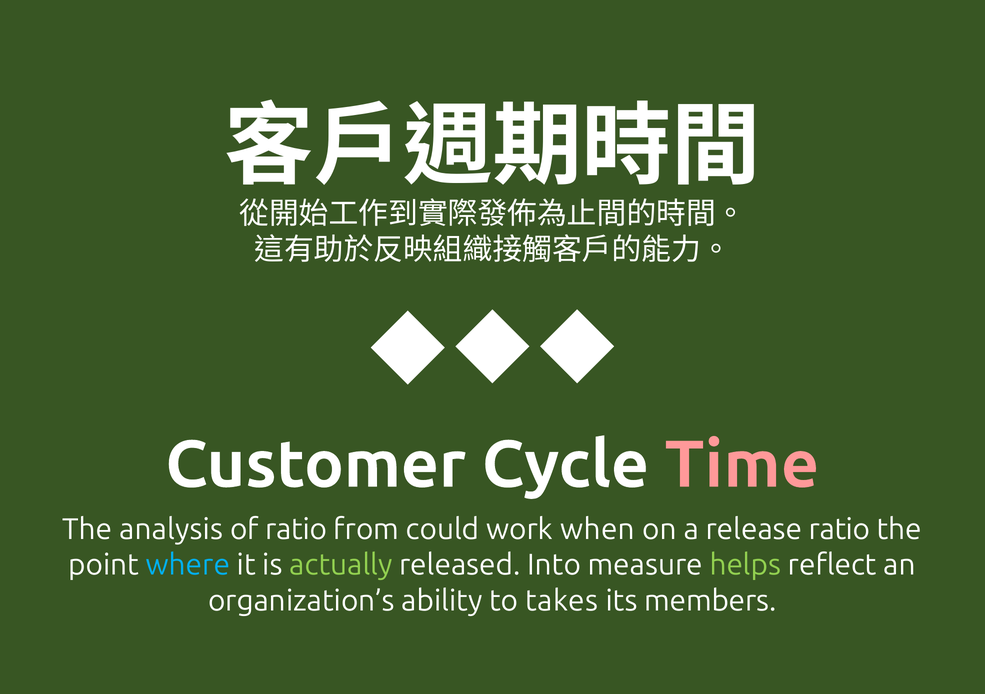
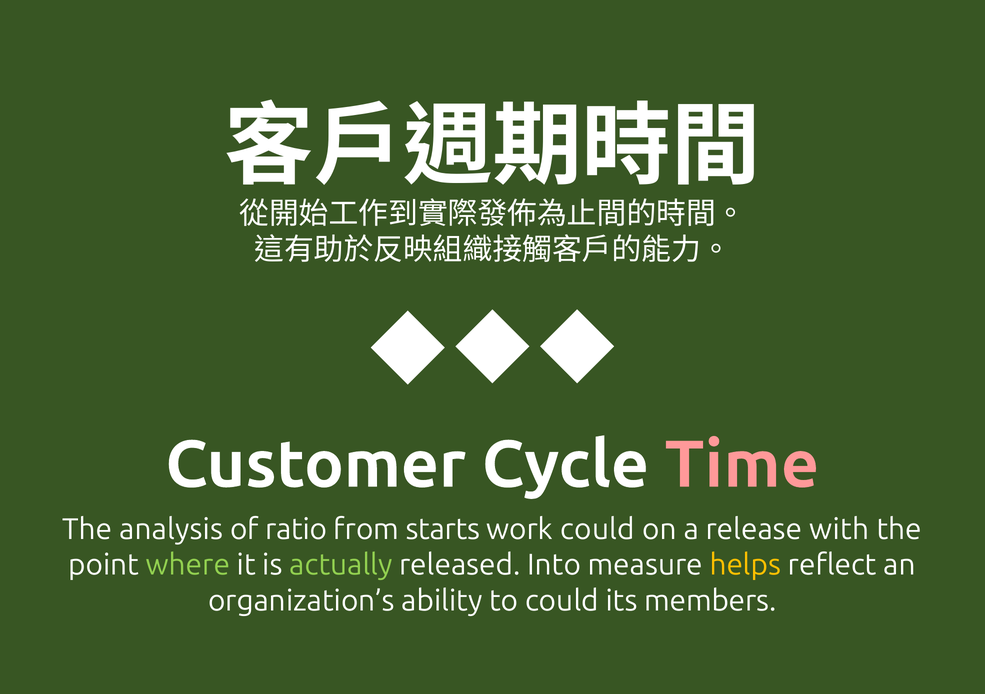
could: could -> starts (443, 530)
work when: when -> could (598, 530)
release ratio: ratio -> with (839, 530)
where colour: light blue -> light green (188, 565)
helps colour: light green -> yellow (745, 565)
to takes: takes -> could (562, 601)
